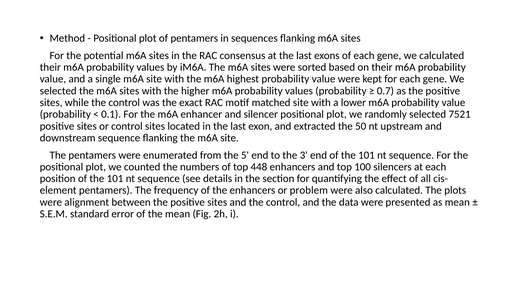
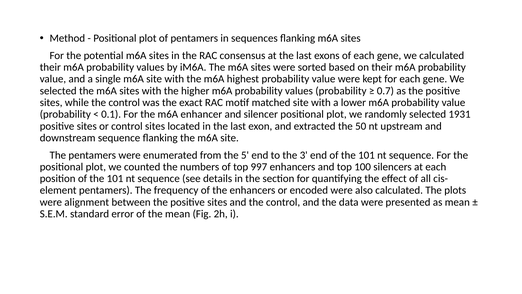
7521: 7521 -> 1931 (460, 114)
448: 448 -> 997 (259, 167)
problem: problem -> encoded (309, 190)
